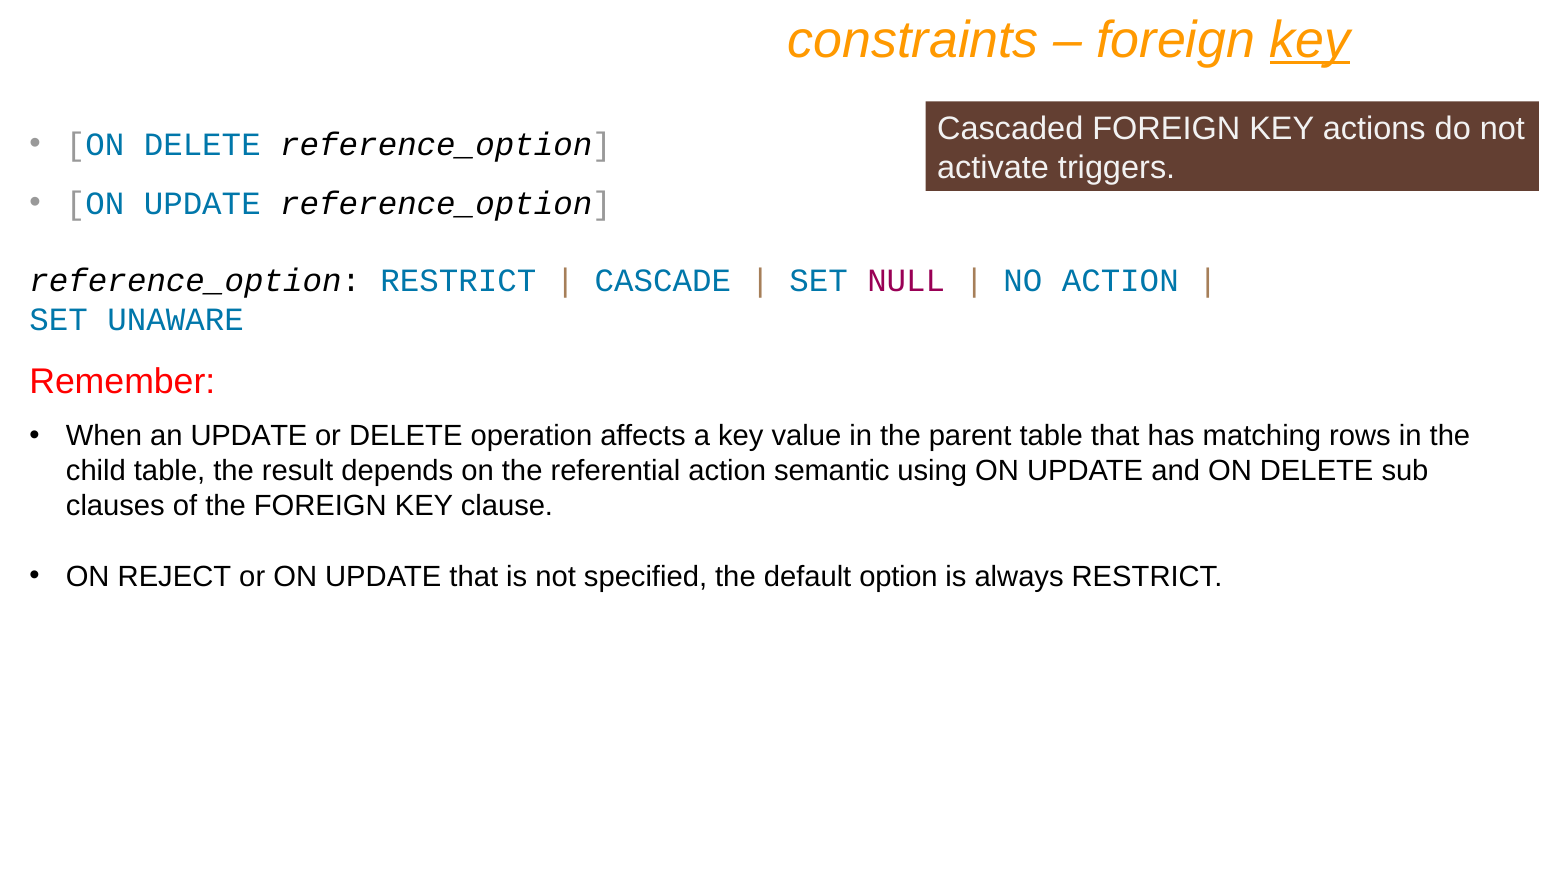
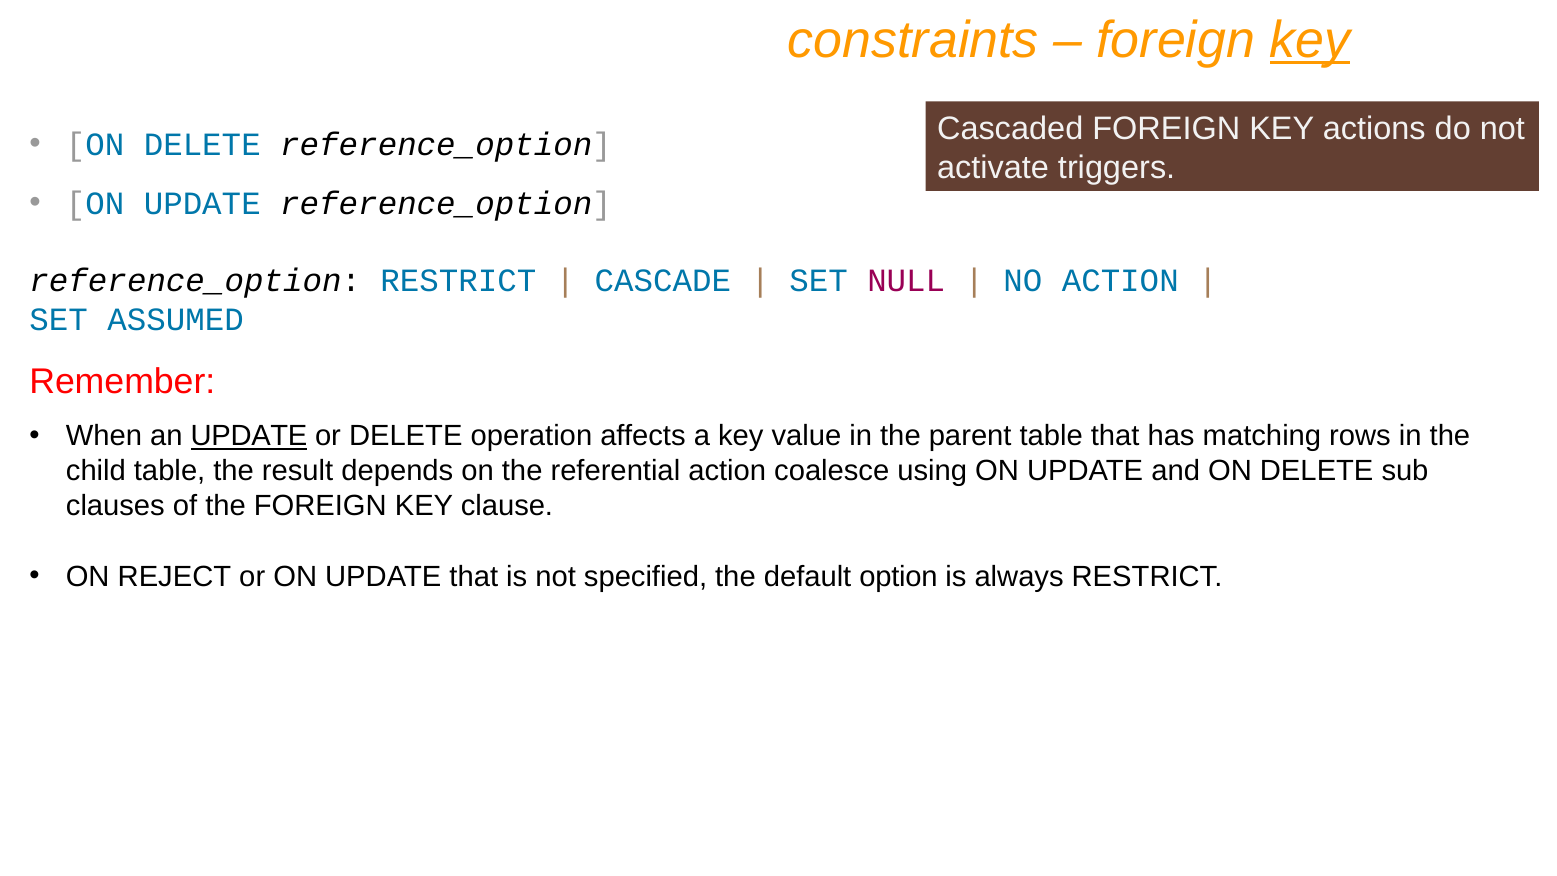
UNAWARE: UNAWARE -> ASSUMED (176, 320)
UPDATE underline: none -> present (249, 436)
semantic: semantic -> coalesce (832, 471)
